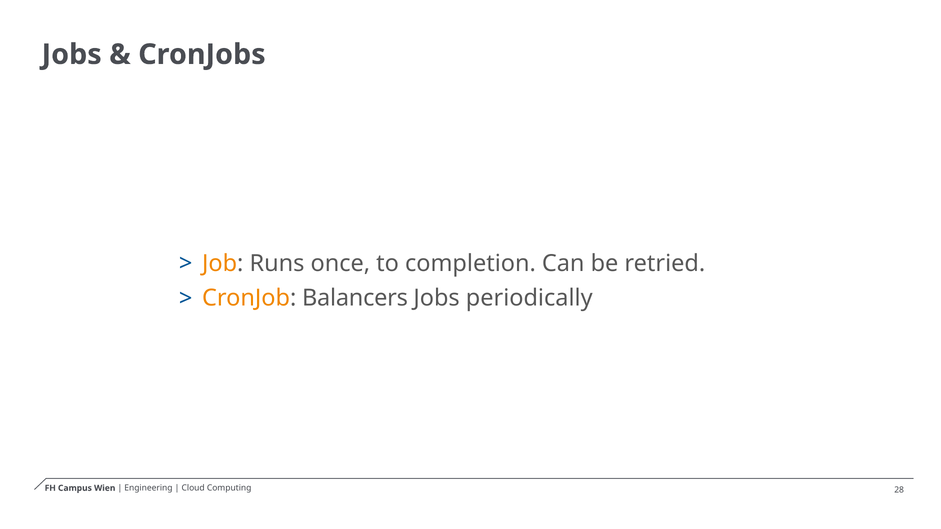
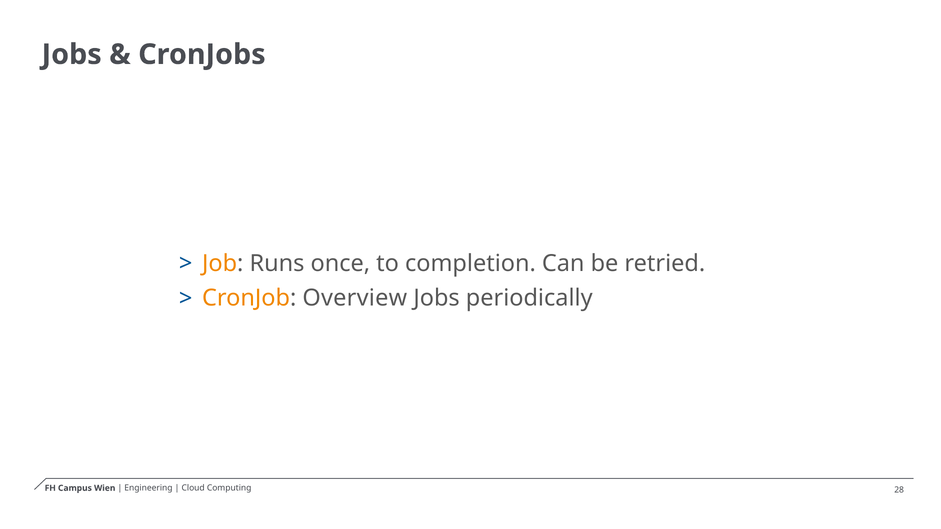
Balancers: Balancers -> Overview (355, 298)
